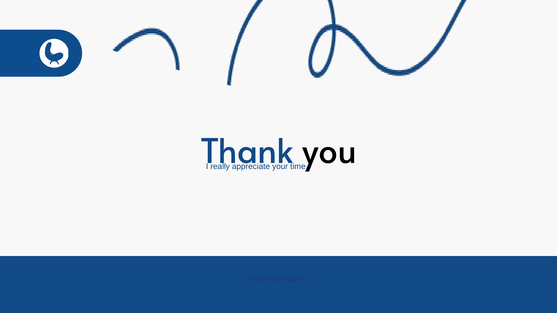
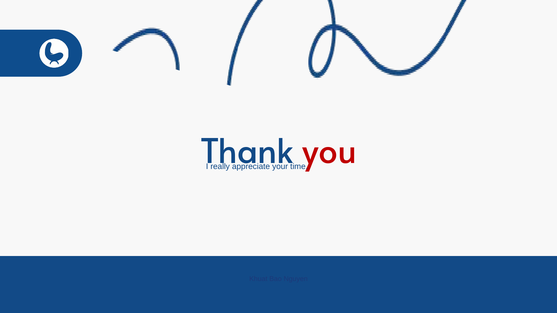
you colour: black -> red (329, 152)
